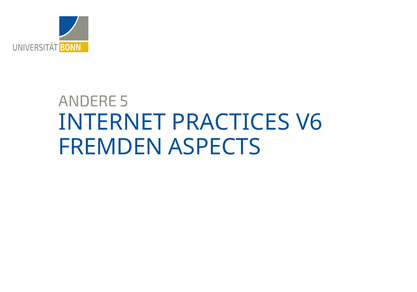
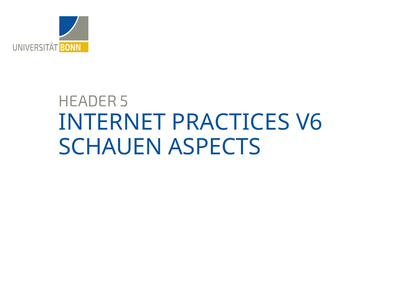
ANDERE: ANDERE -> HEADER (88, 101)
FREMDEN: FREMDEN -> SCHAUEN (111, 147)
